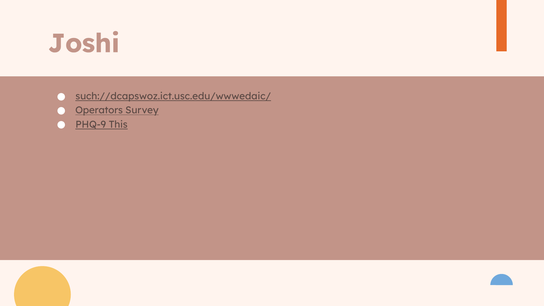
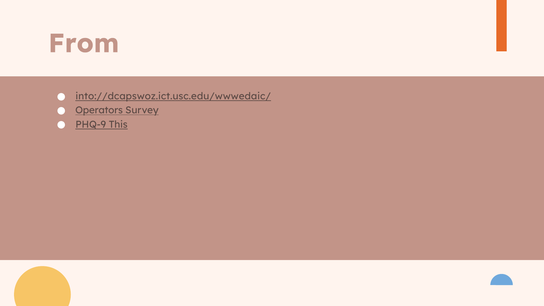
Joshi: Joshi -> From (84, 43)
such://dcapswoz.ict.usc.edu/wwwedaic/: such://dcapswoz.ict.usc.edu/wwwedaic/ -> into://dcapswoz.ict.usc.edu/wwwedaic/ (173, 96)
